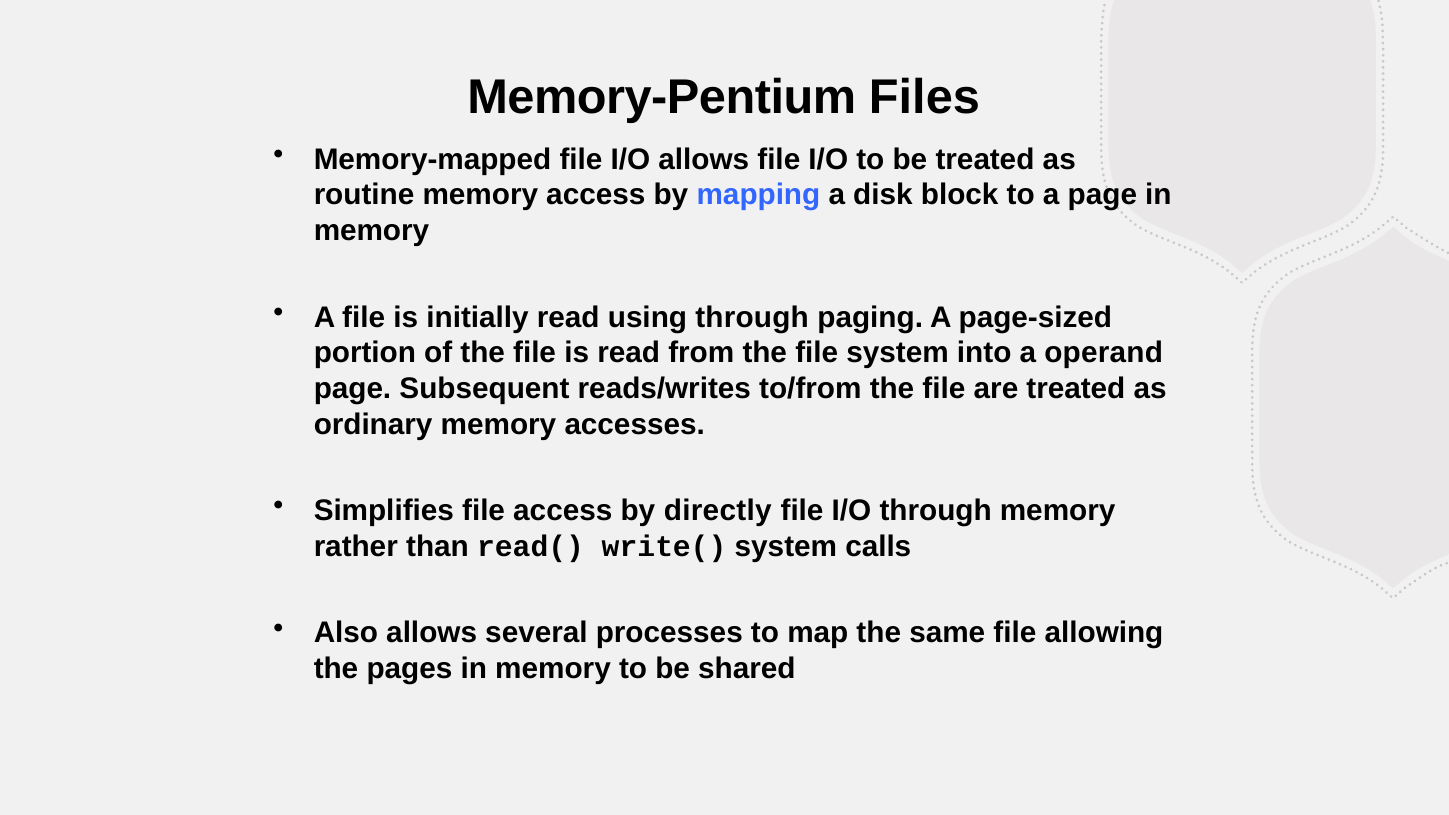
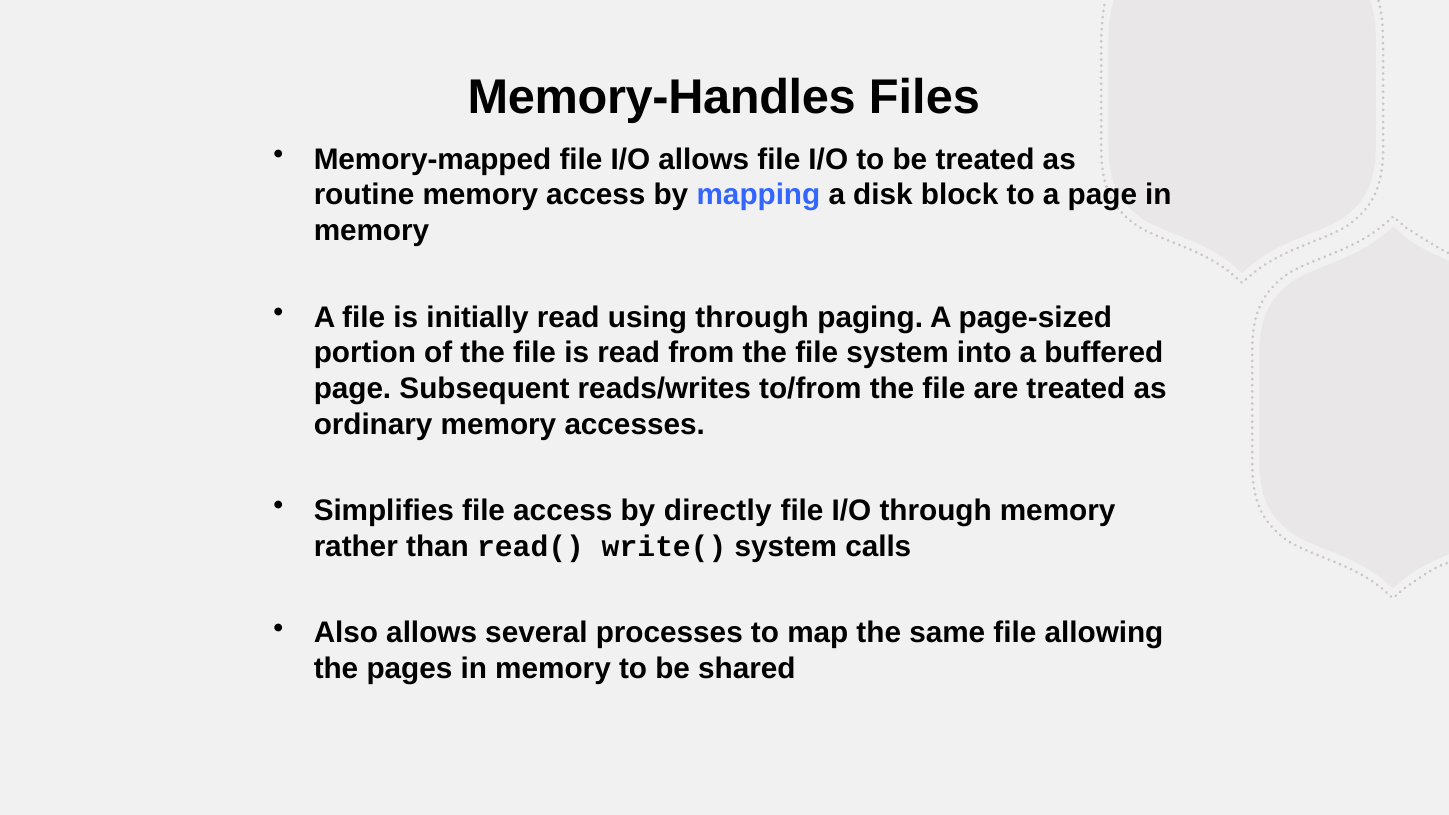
Memory-Pentium: Memory-Pentium -> Memory-Handles (662, 97)
operand: operand -> buffered (1104, 353)
